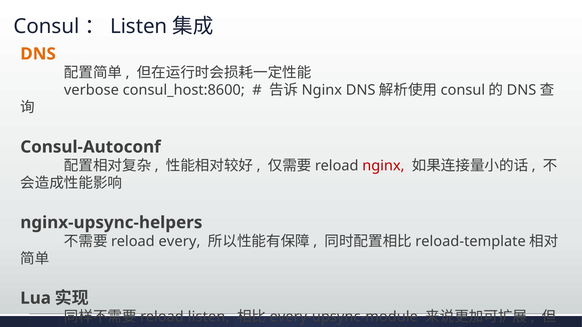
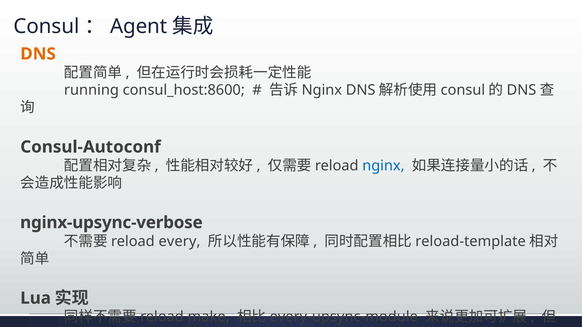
Listen: Listen -> Agent (139, 26)
verbose: verbose -> running (91, 90)
nginx colour: red -> blue (383, 166)
nginx-upsync-helpers: nginx-upsync-helpers -> nginx-upsync-verbose (111, 223)
listen: listen -> make (209, 317)
